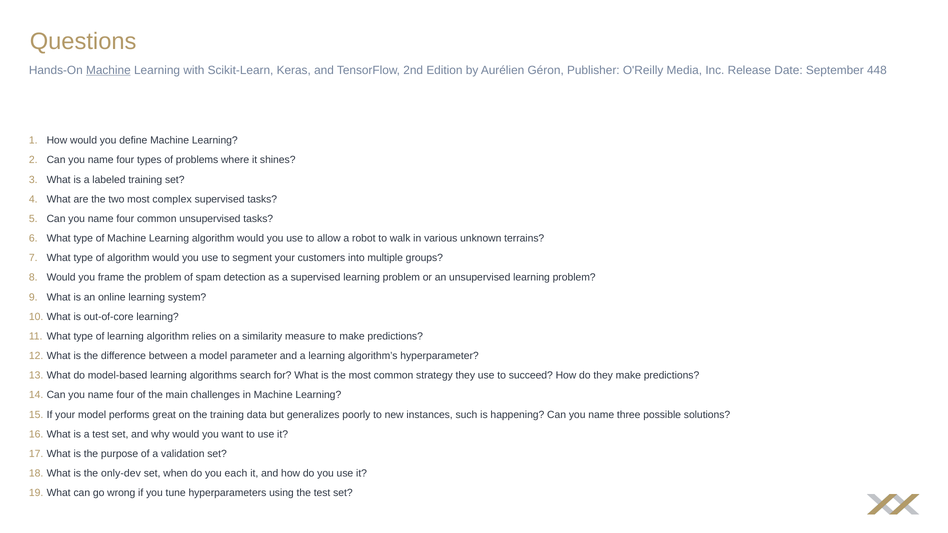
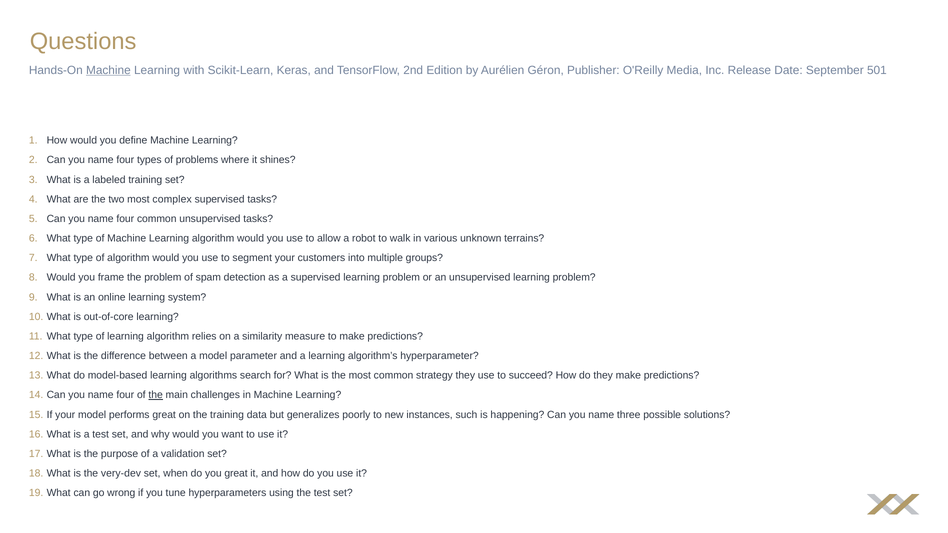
448: 448 -> 501 (877, 70)
the underline: none -> present (156, 395)
only-dev: only-dev -> very-dev (121, 474)
you each: each -> great (236, 474)
